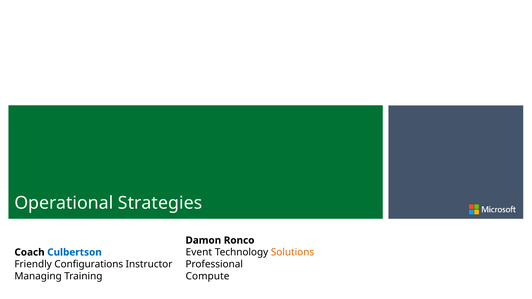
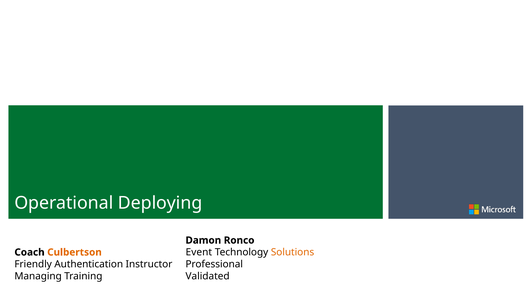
Strategies: Strategies -> Deploying (160, 203)
Culbertson colour: blue -> orange (74, 252)
Configurations: Configurations -> Authentication (89, 264)
Compute: Compute -> Validated (208, 276)
